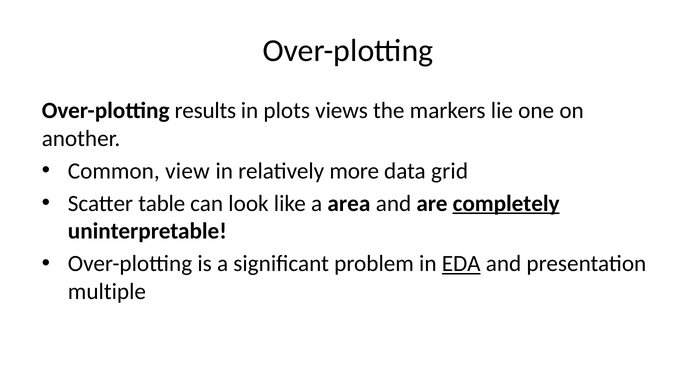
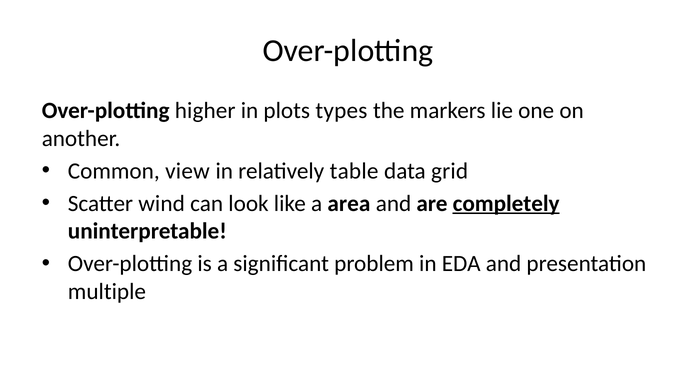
results: results -> higher (205, 110)
views: views -> types (341, 110)
more: more -> table (354, 171)
table: table -> wind (162, 203)
EDA underline: present -> none (461, 263)
